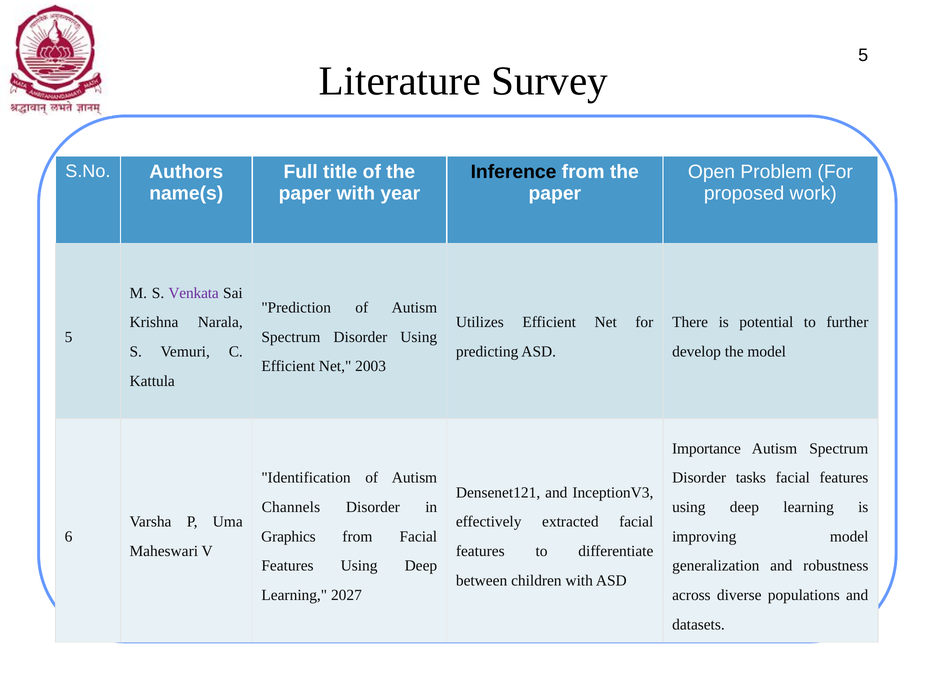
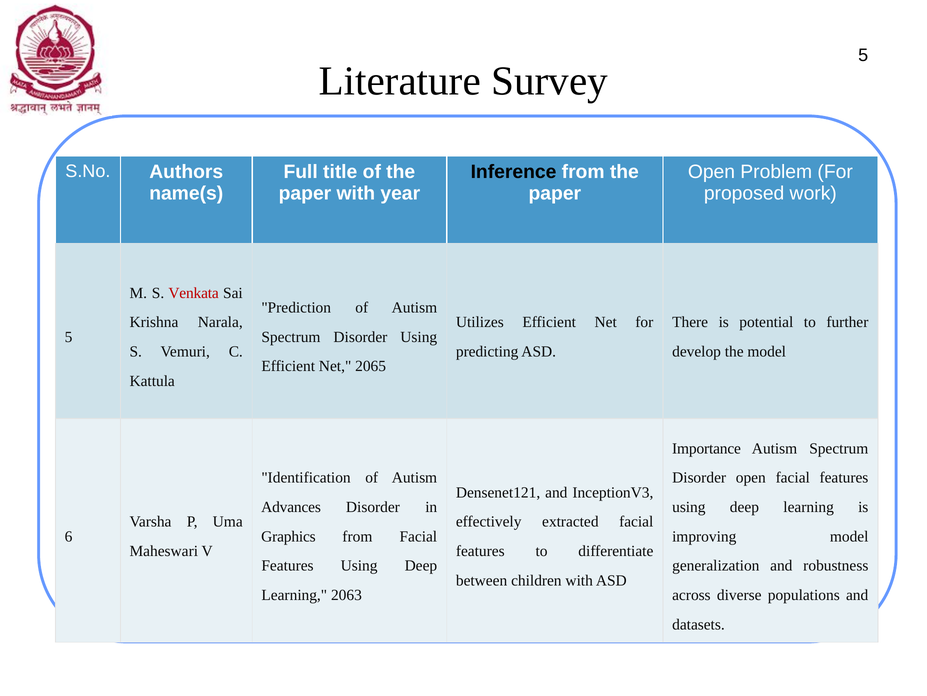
Venkata colour: purple -> red (194, 293)
2003: 2003 -> 2065 (371, 366)
Disorder tasks: tasks -> open (751, 477)
Channels: Channels -> Advances (291, 507)
2027: 2027 -> 2063 (346, 594)
